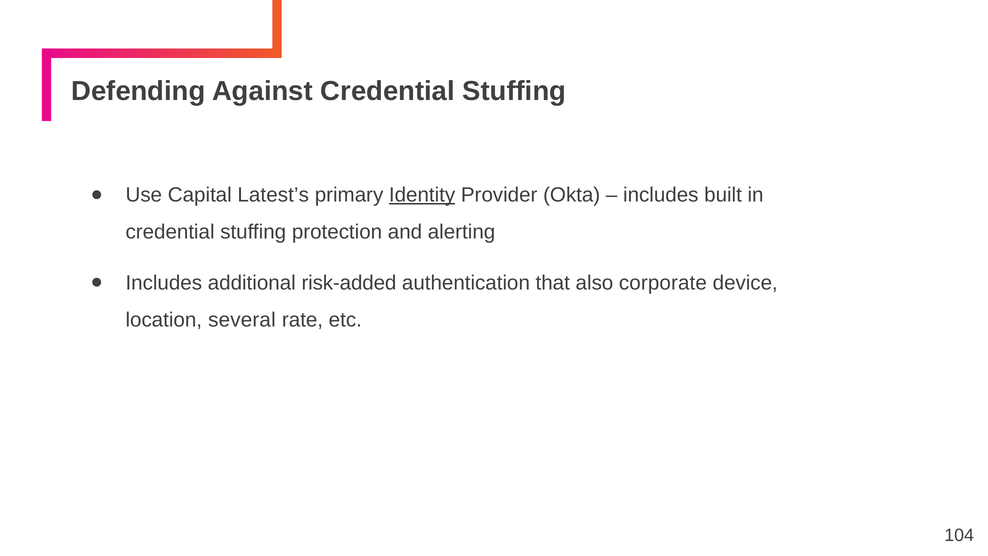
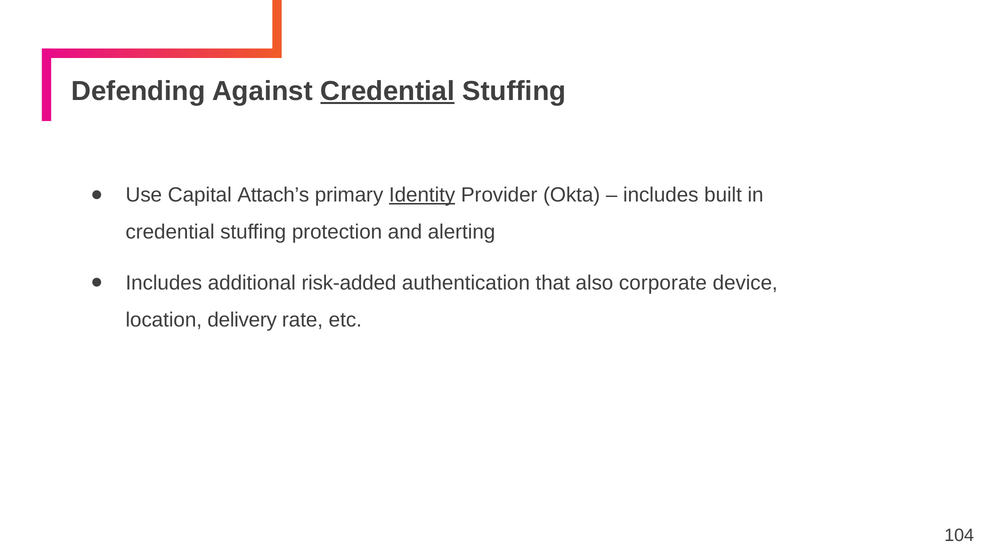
Credential underline: none -> present (388, 91)
Latest’s: Latest’s -> Attach’s (273, 195)
several: several -> delivery (242, 320)
